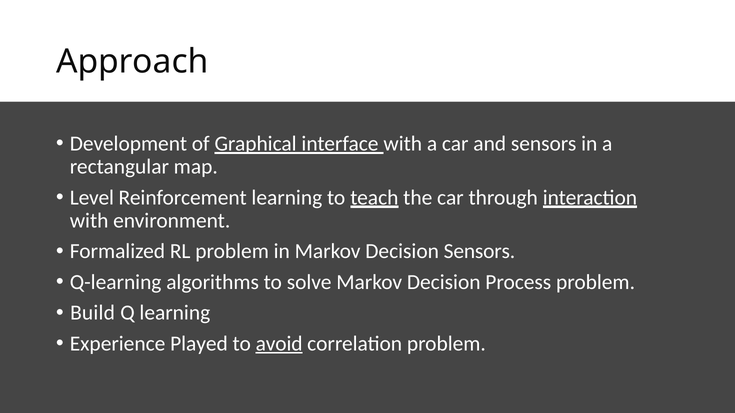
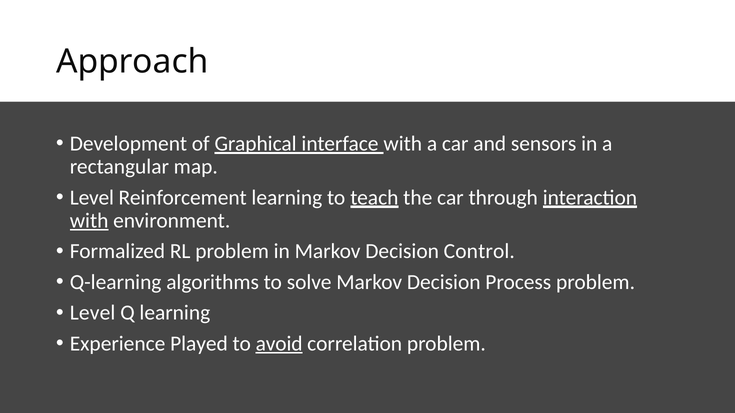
with underline: none -> present (89, 221)
Decision Sensors: Sensors -> Control (479, 252)
Build: Build -> Level (93, 313)
